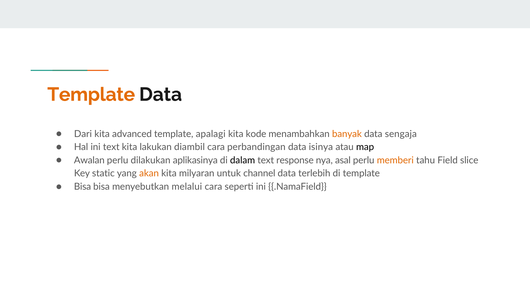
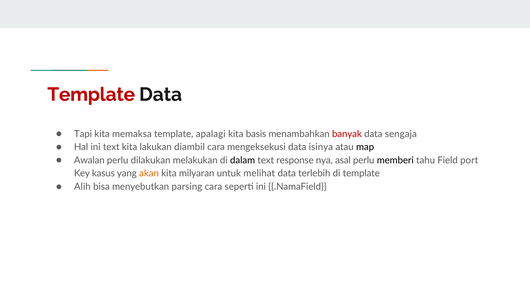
Template colour: orange -> red (91, 95)
Dari: Dari -> Tapi (83, 134)
advanced: advanced -> memaksa (132, 134)
kode: kode -> basis (256, 134)
banyak colour: orange -> red (347, 134)
perbandingan: perbandingan -> mengeksekusi (256, 147)
aplikasinya: aplikasinya -> melakukan (195, 160)
memberi colour: orange -> black (395, 160)
slice: slice -> port (469, 160)
static: static -> kasus (103, 174)
channel: channel -> melihat (259, 174)
Bisa: Bisa -> Alih (82, 187)
melalui: melalui -> parsing (187, 187)
